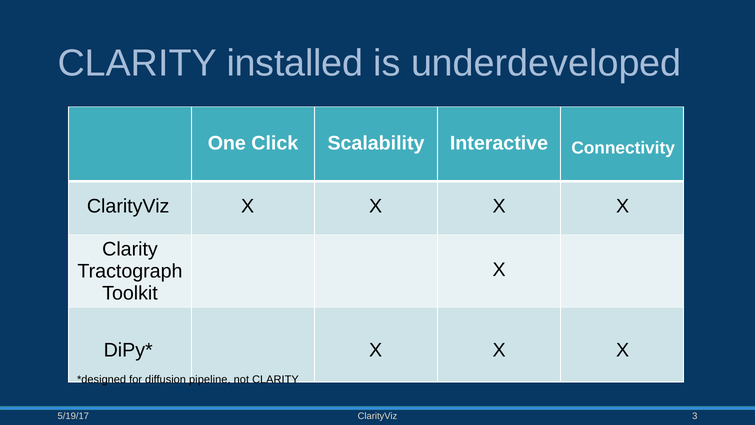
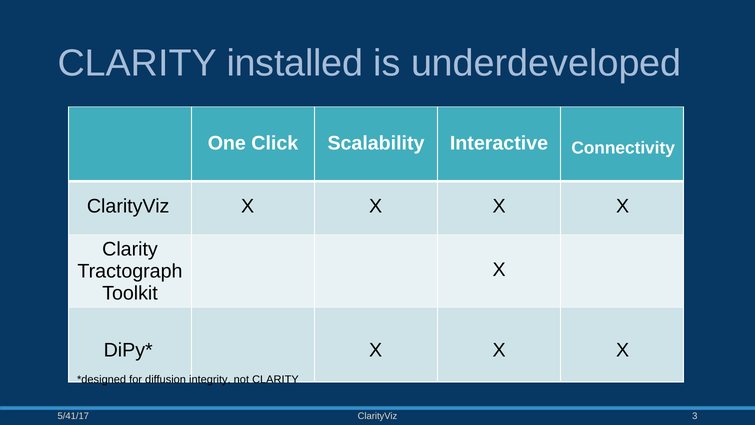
pipeline: pipeline -> integrity (210, 379)
5/19/17: 5/19/17 -> 5/41/17 (73, 416)
